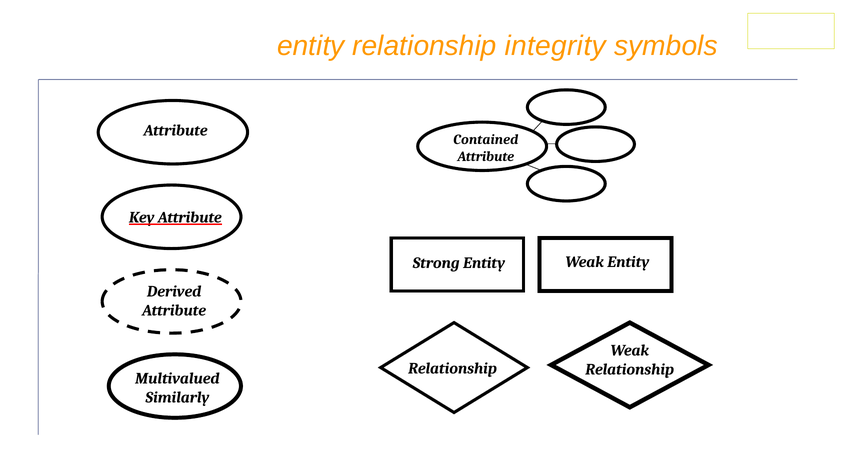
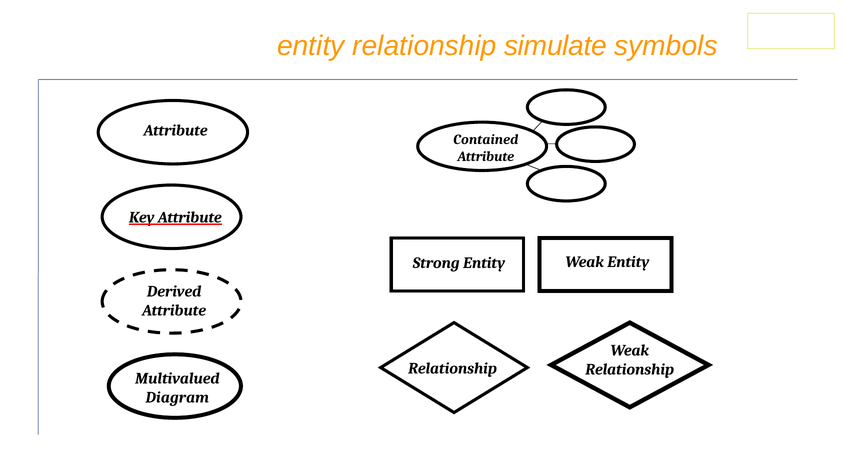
integrity: integrity -> simulate (556, 46)
Similarly: Similarly -> Diagram (177, 397)
